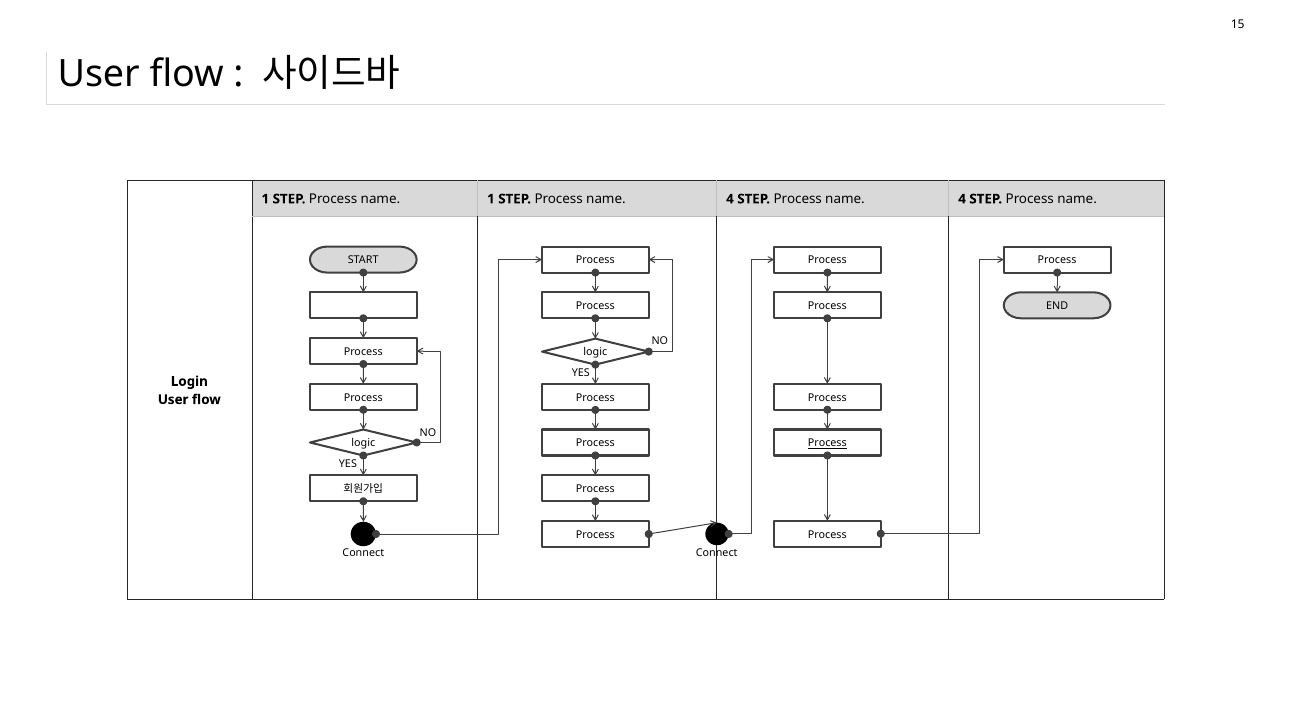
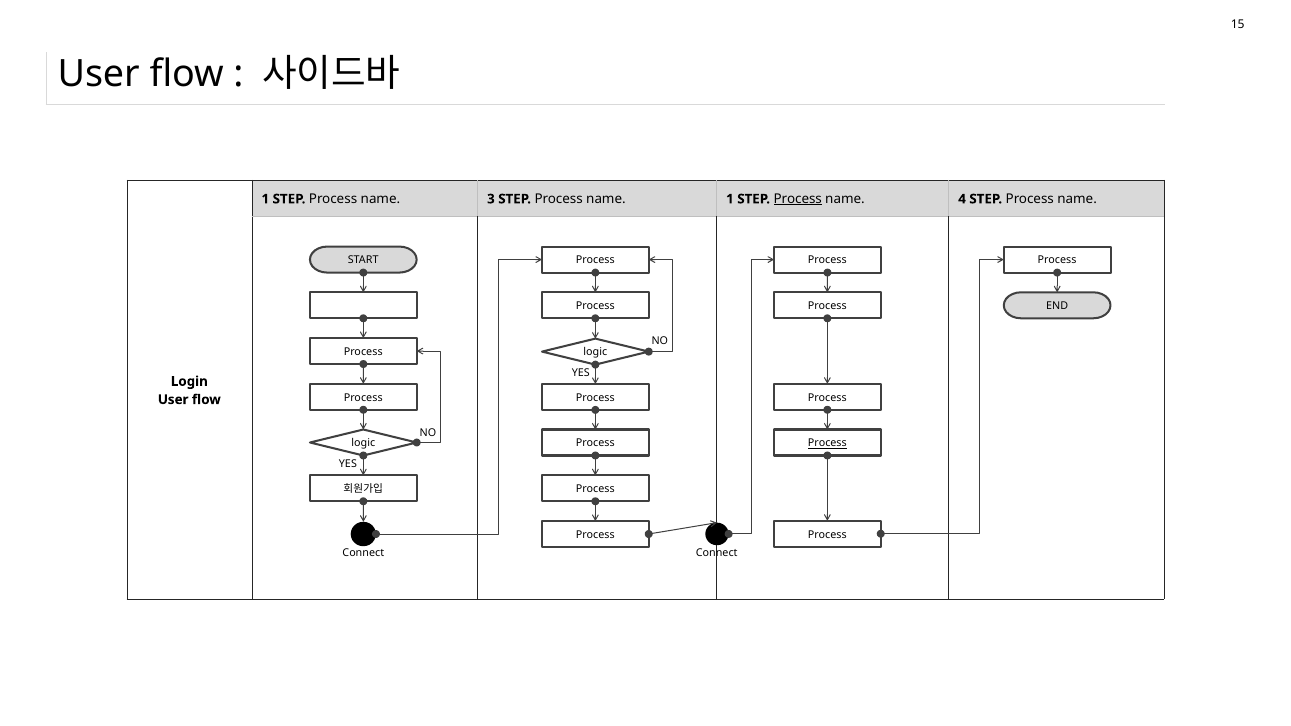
name 1: 1 -> 3 (491, 199)
4: 4 -> 1 (730, 199)
Process underline: none -> present (798, 199)
